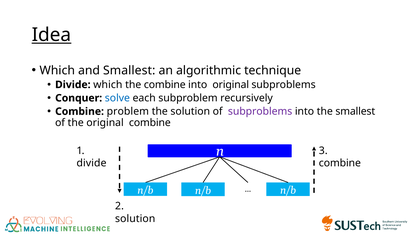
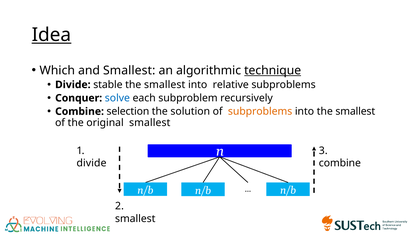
technique underline: none -> present (273, 70)
Divide which: which -> stable (108, 85)
combine: combine -> smallest (165, 85)
into original: original -> relative (231, 85)
problem: problem -> selection (128, 111)
subproblems colour: purple -> orange (260, 111)
original combine: combine -> smallest (150, 123)
solution: solution -> smallest (135, 219)
